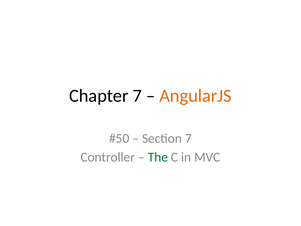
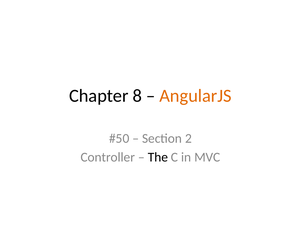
Chapter 7: 7 -> 8 (137, 96)
Section 7: 7 -> 2 (188, 138)
The colour: green -> black (158, 157)
